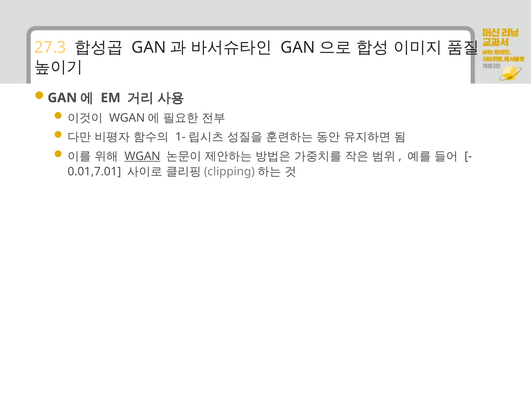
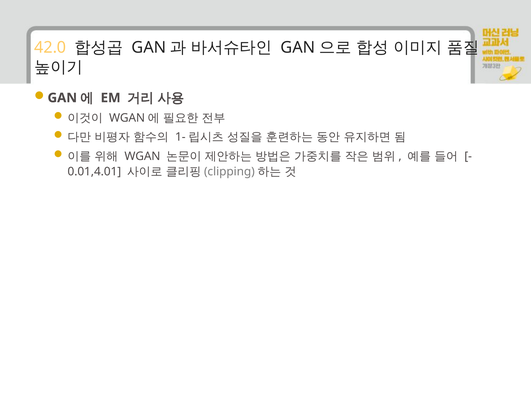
27.3: 27.3 -> 42.0 (50, 48)
WGAN underline: present -> none (142, 156)
0.01,7.01: 0.01,7.01 -> 0.01,4.01 (94, 172)
